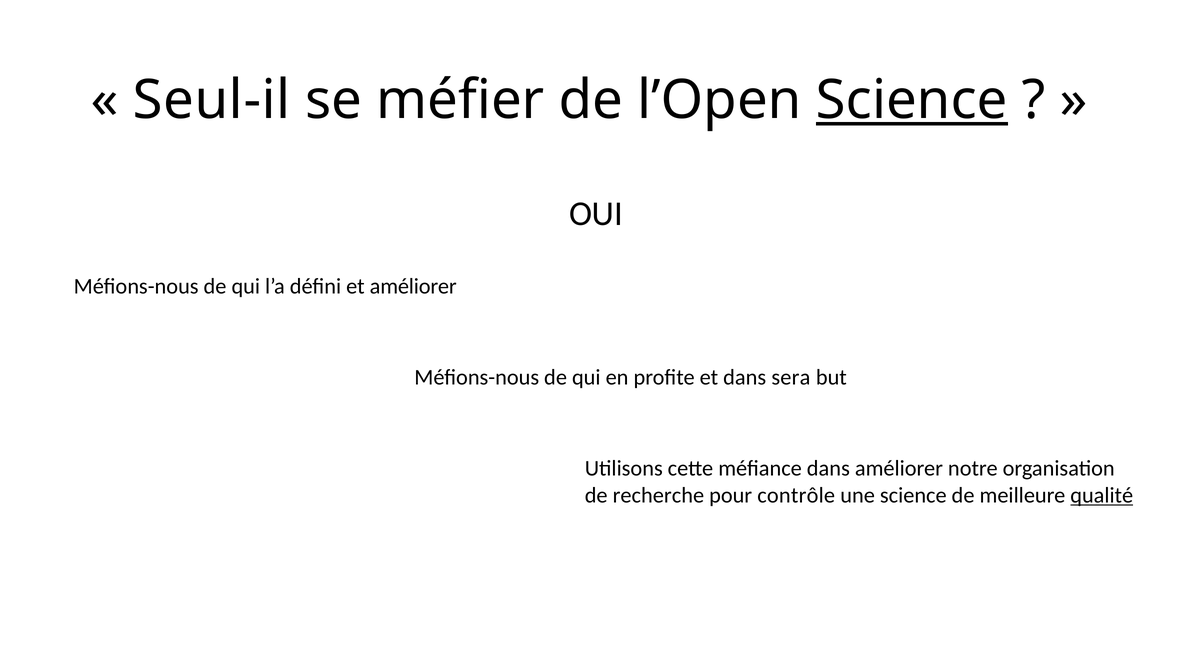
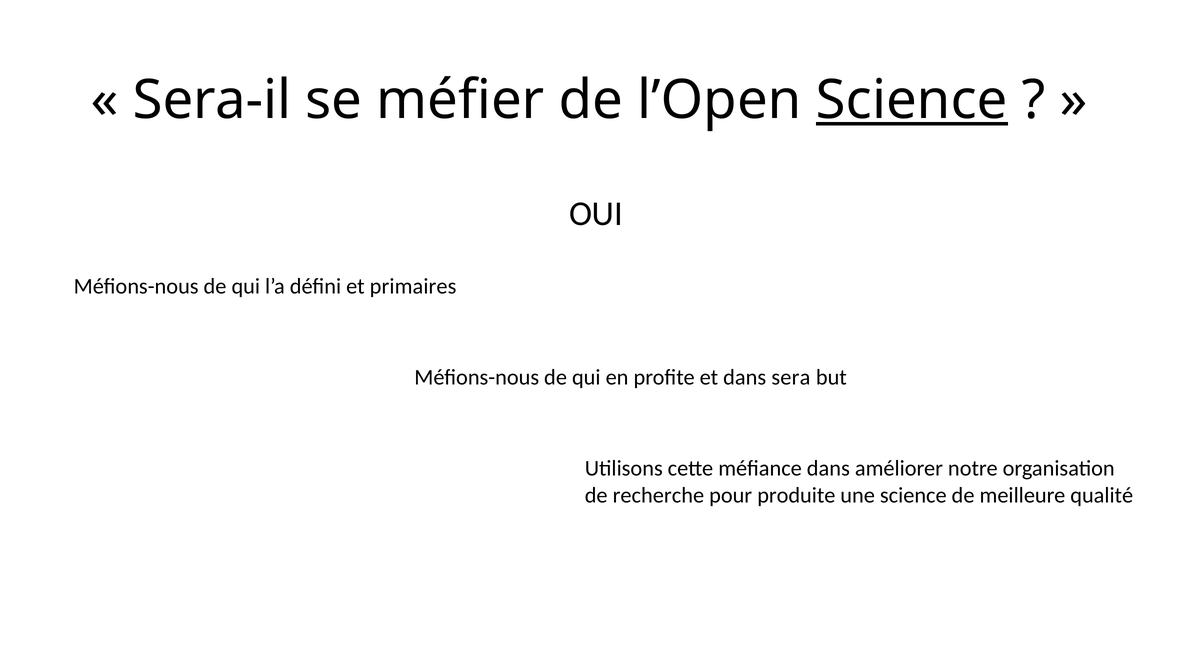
Seul-il: Seul-il -> Sera-il (212, 100)
et améliorer: améliorer -> primaires (413, 286)
contrôle: contrôle -> produite (796, 495)
qualité underline: present -> none (1102, 495)
